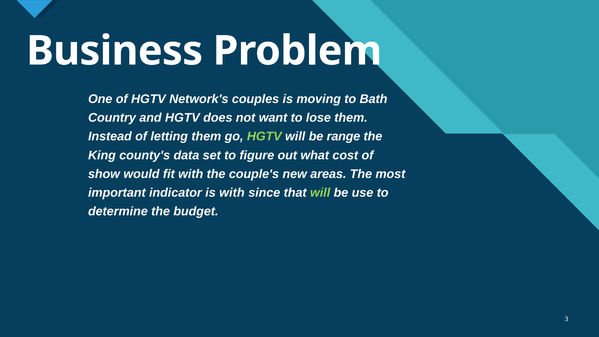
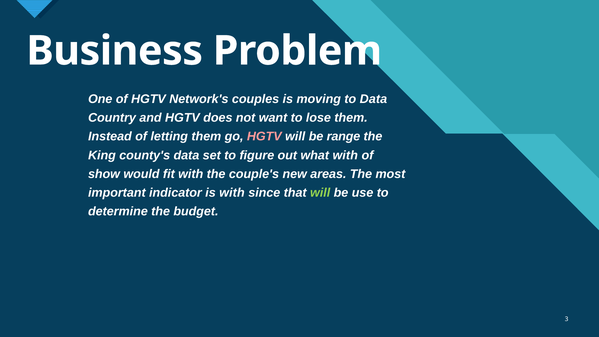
to Bath: Bath -> Data (373, 99)
HGTV colour: light green -> pink (264, 136)
what cost: cost -> with (345, 155)
